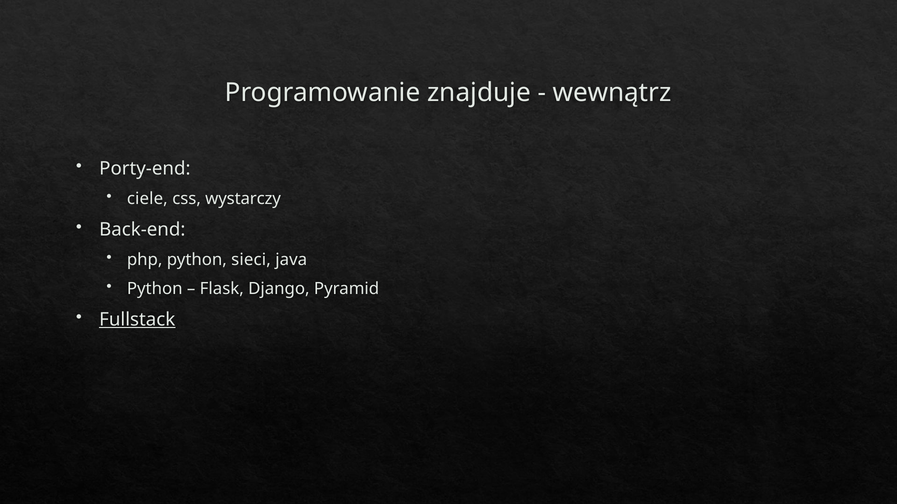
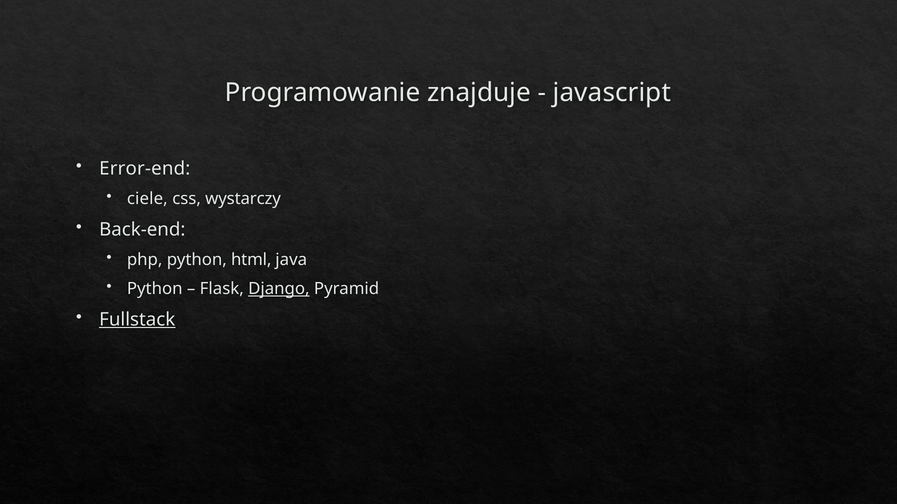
wewnątrz: wewnątrz -> javascript (612, 93)
Porty-end: Porty-end -> Error-end (145, 169)
sieci: sieci -> html (251, 260)
Django underline: none -> present (279, 289)
